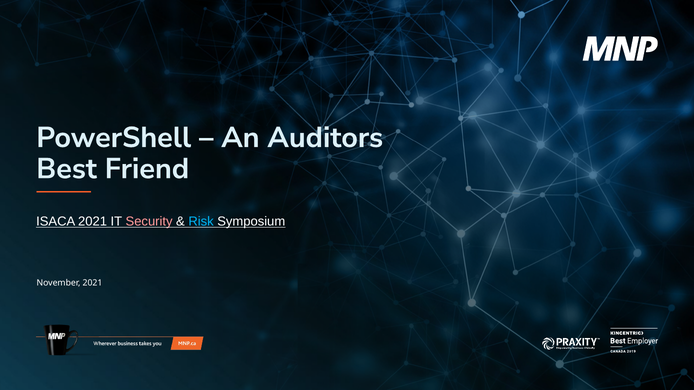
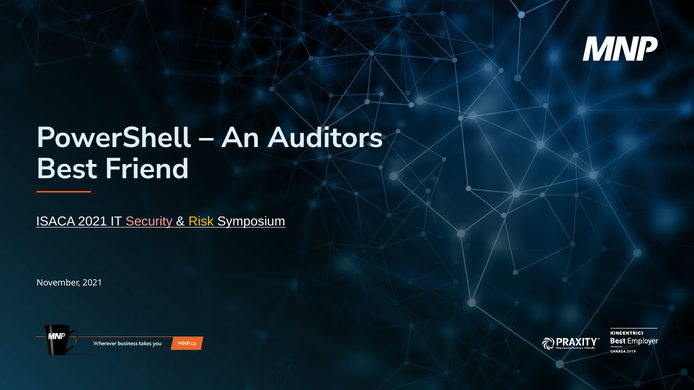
Risk colour: light blue -> yellow (201, 222)
